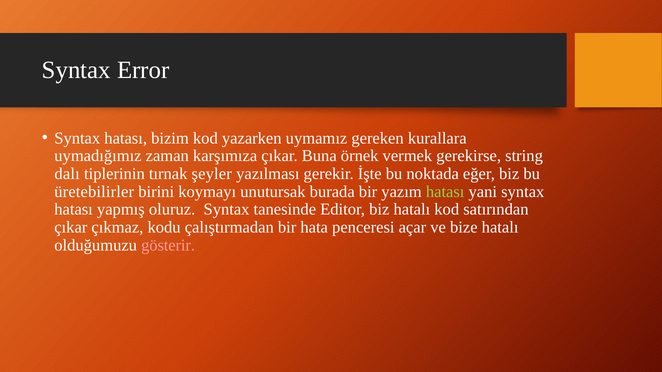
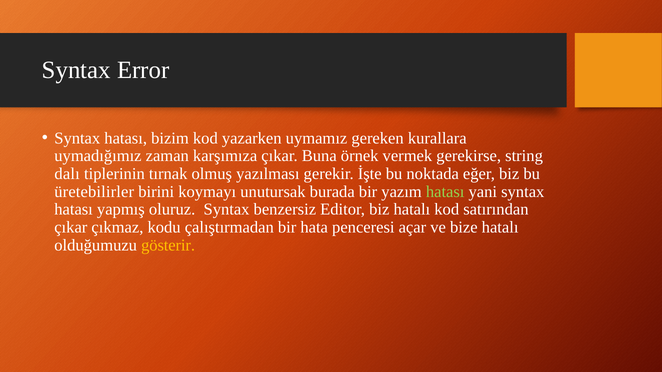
şeyler: şeyler -> olmuş (212, 174)
tanesinde: tanesinde -> benzersiz (285, 210)
gösterir colour: pink -> yellow (168, 245)
